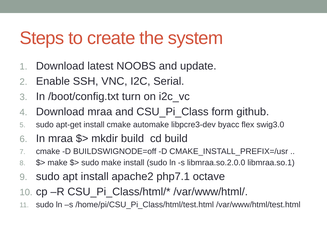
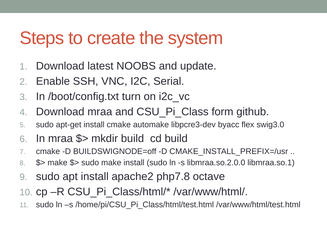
php7.1: php7.1 -> php7.8 (173, 177)
